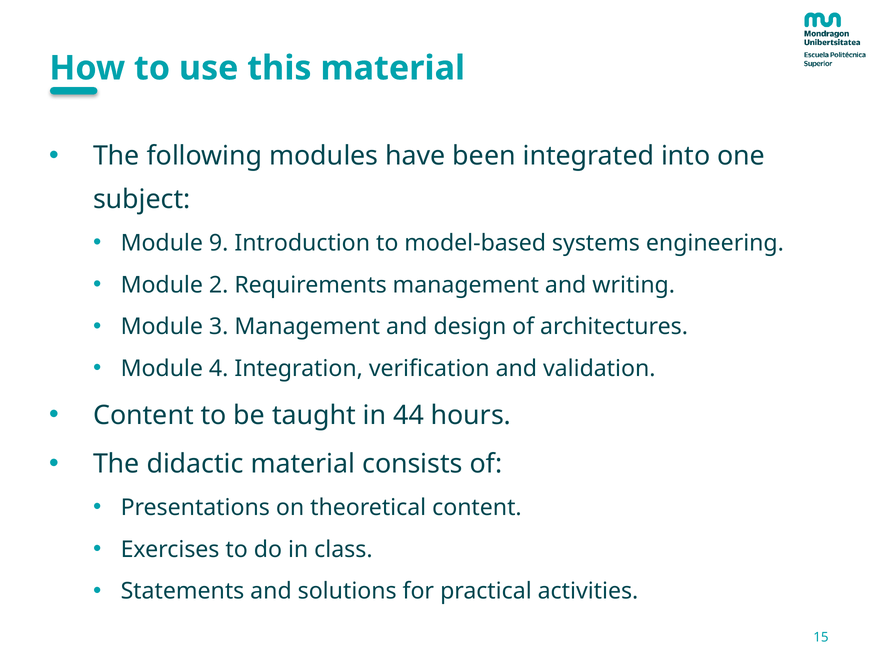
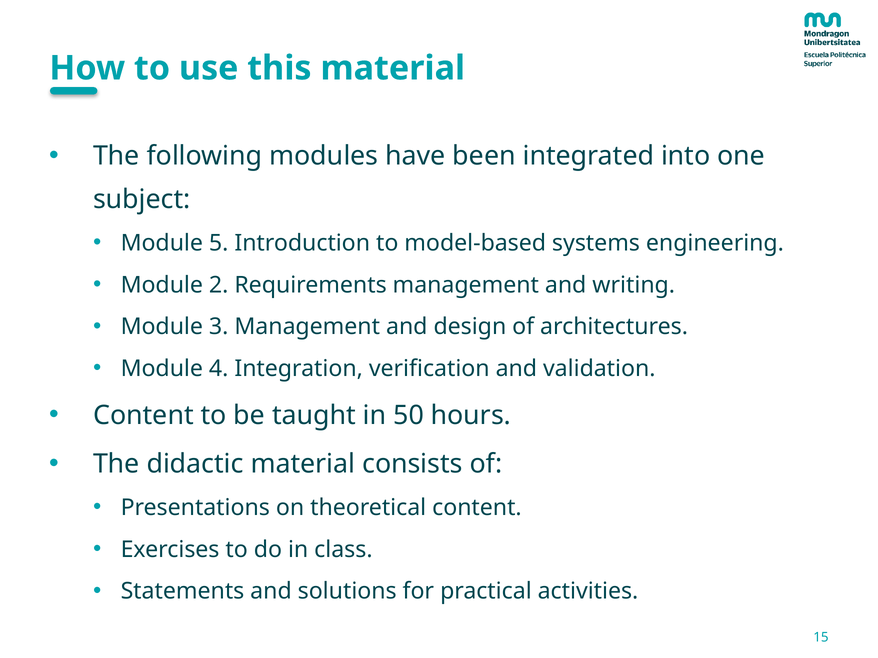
9: 9 -> 5 (219, 243)
44: 44 -> 50 (409, 416)
